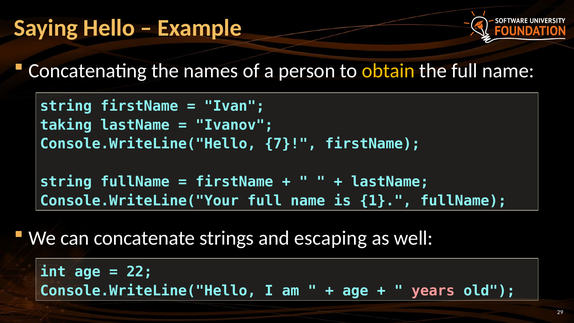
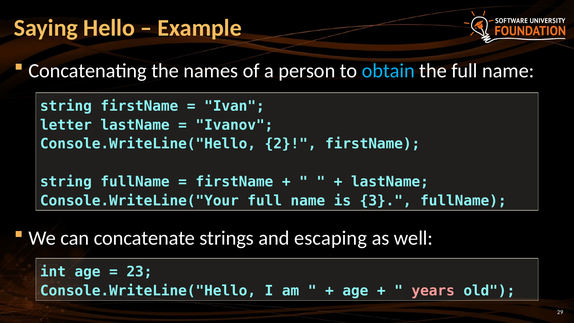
obtain colour: yellow -> light blue (388, 71)
taking: taking -> letter (66, 125)
7: 7 -> 2 (291, 144)
1: 1 -> 3 (386, 201)
22: 22 -> 23 (139, 272)
